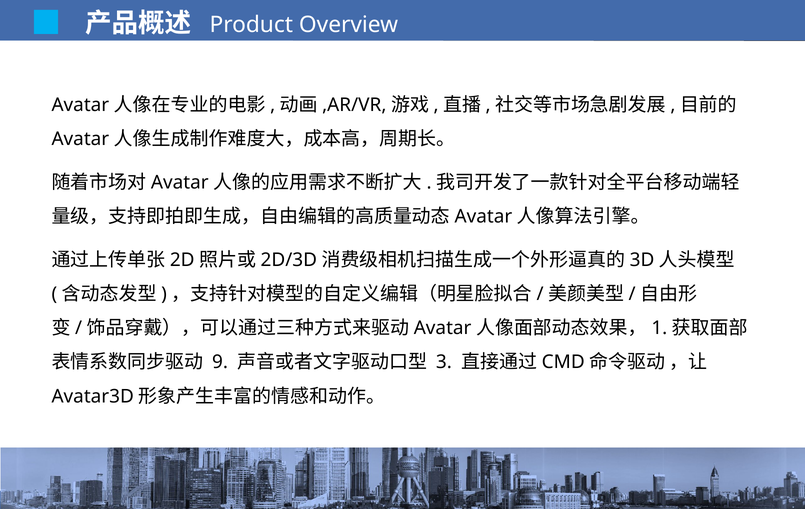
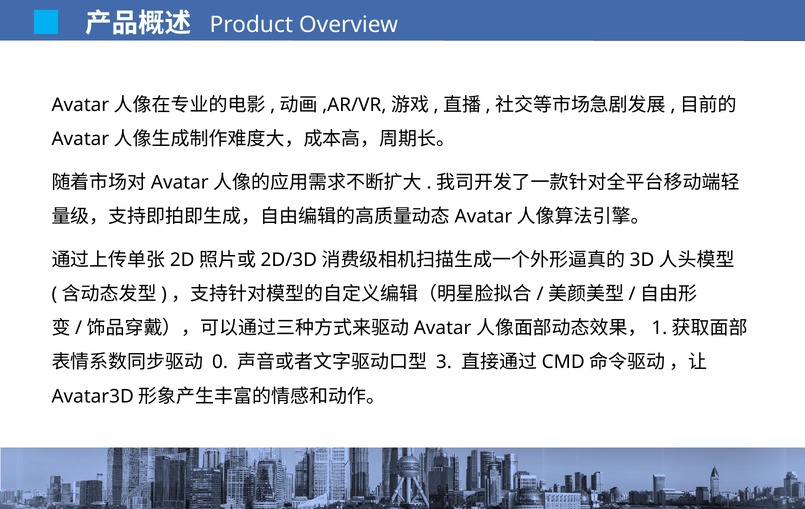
9: 9 -> 0 (220, 363)
